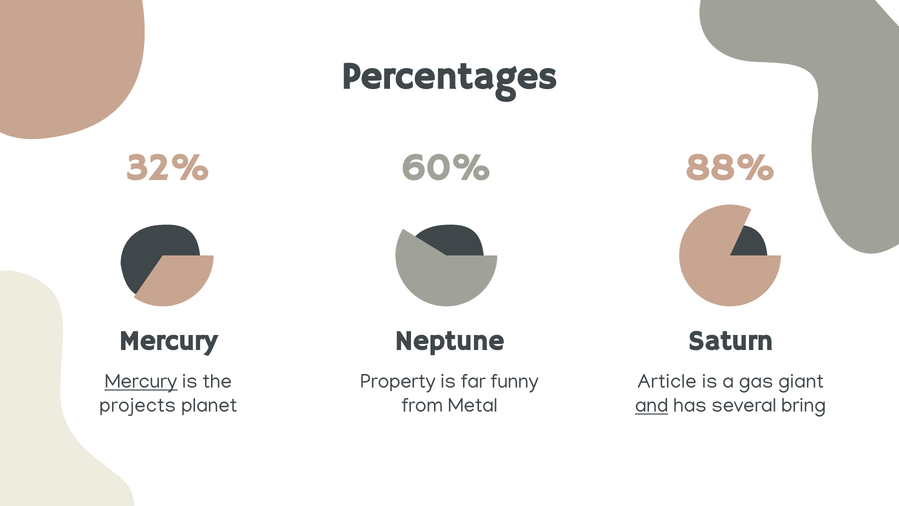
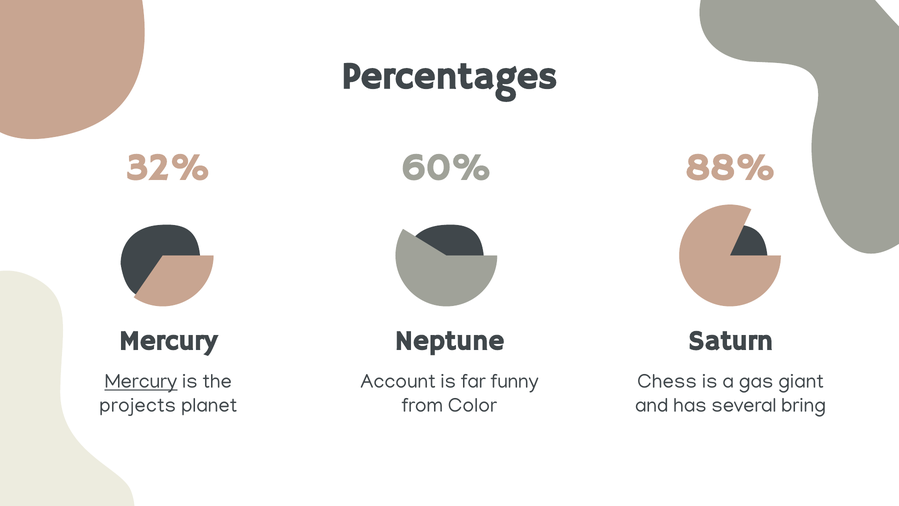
Property: Property -> Account (398, 381)
Article: Article -> Chess (667, 381)
Metal: Metal -> Color (472, 405)
and underline: present -> none (652, 405)
